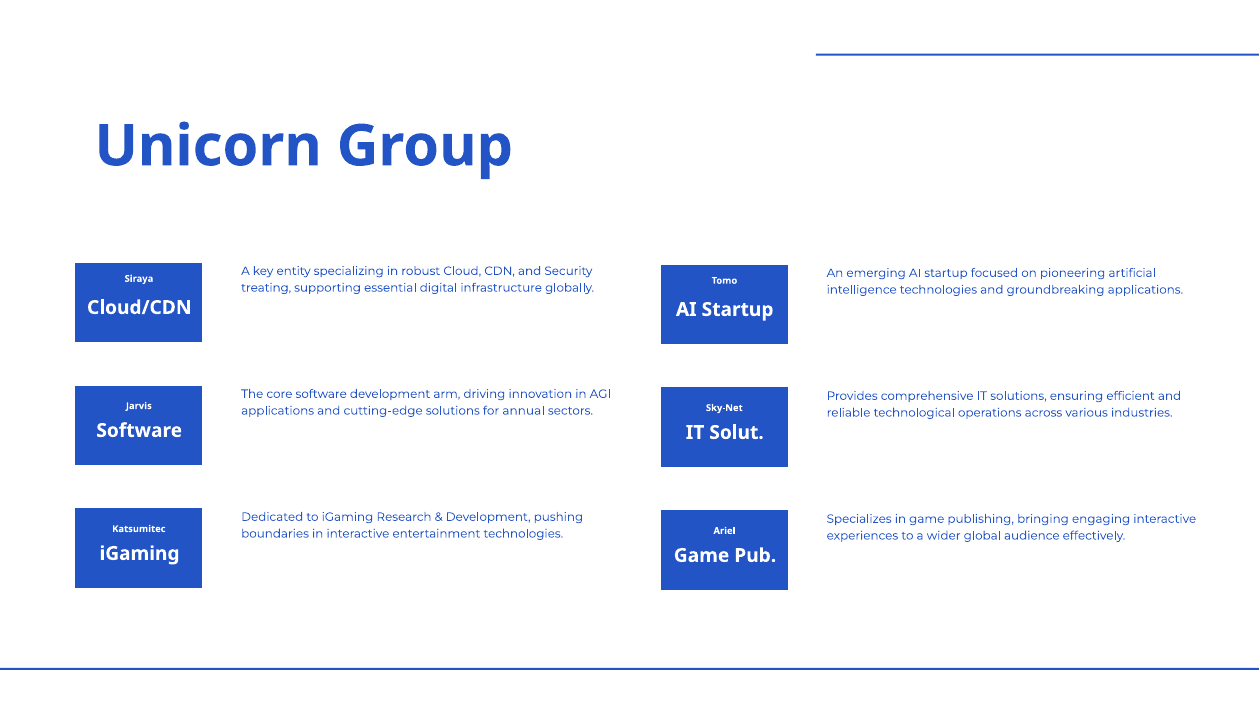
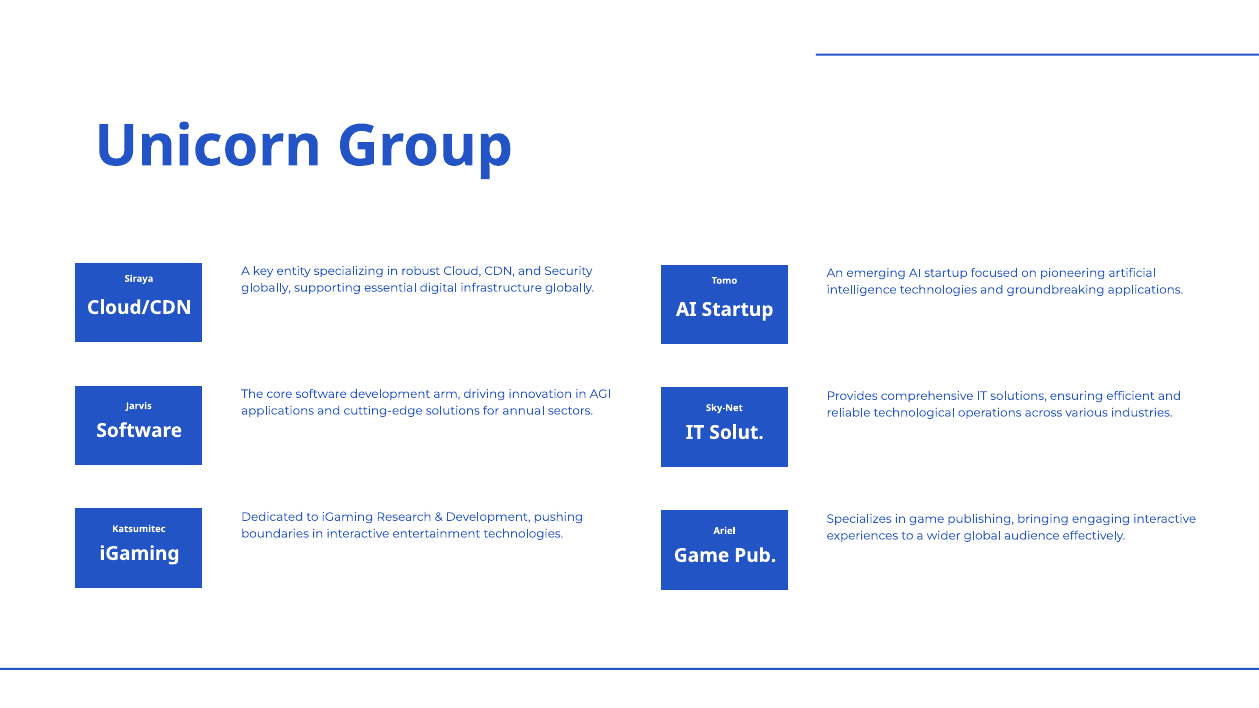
treating: treating -> globally (266, 288)
